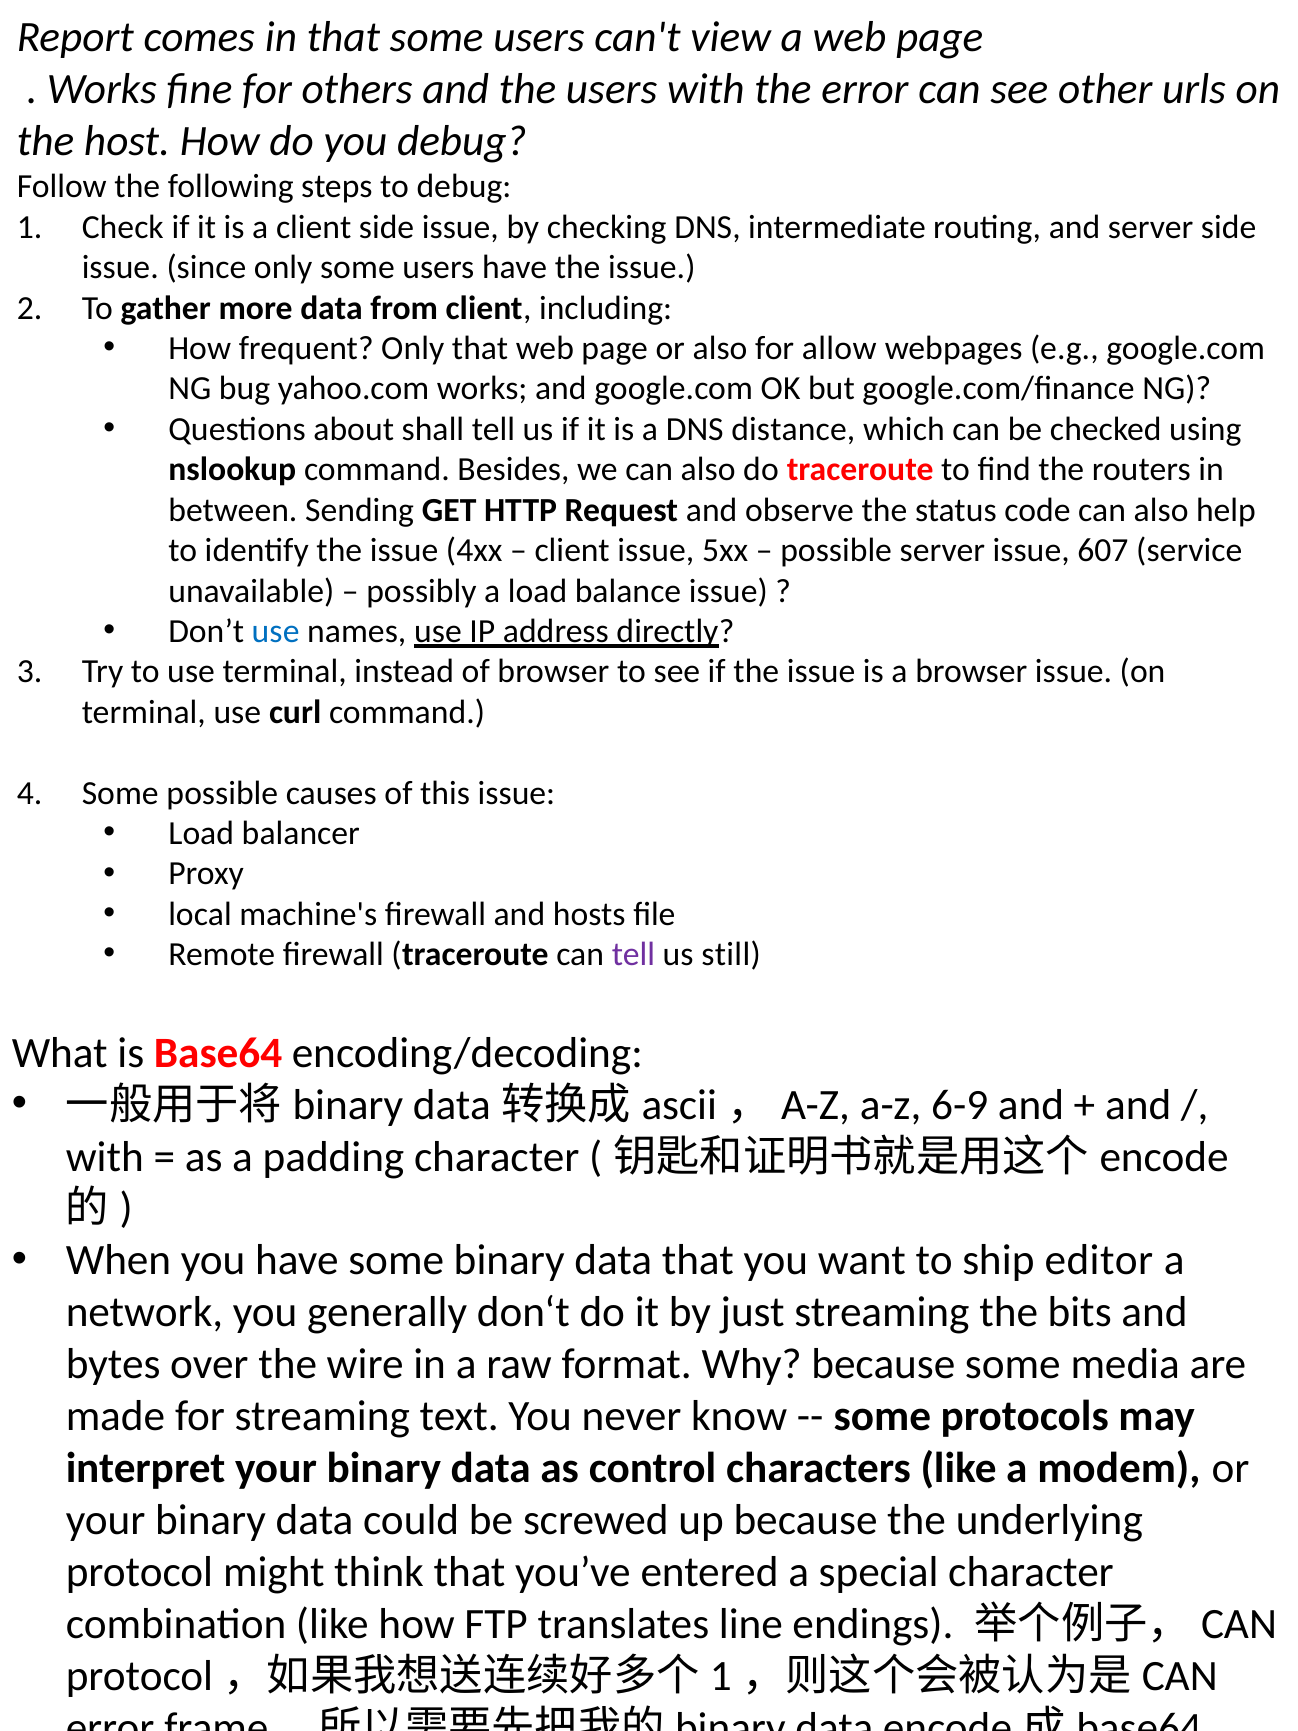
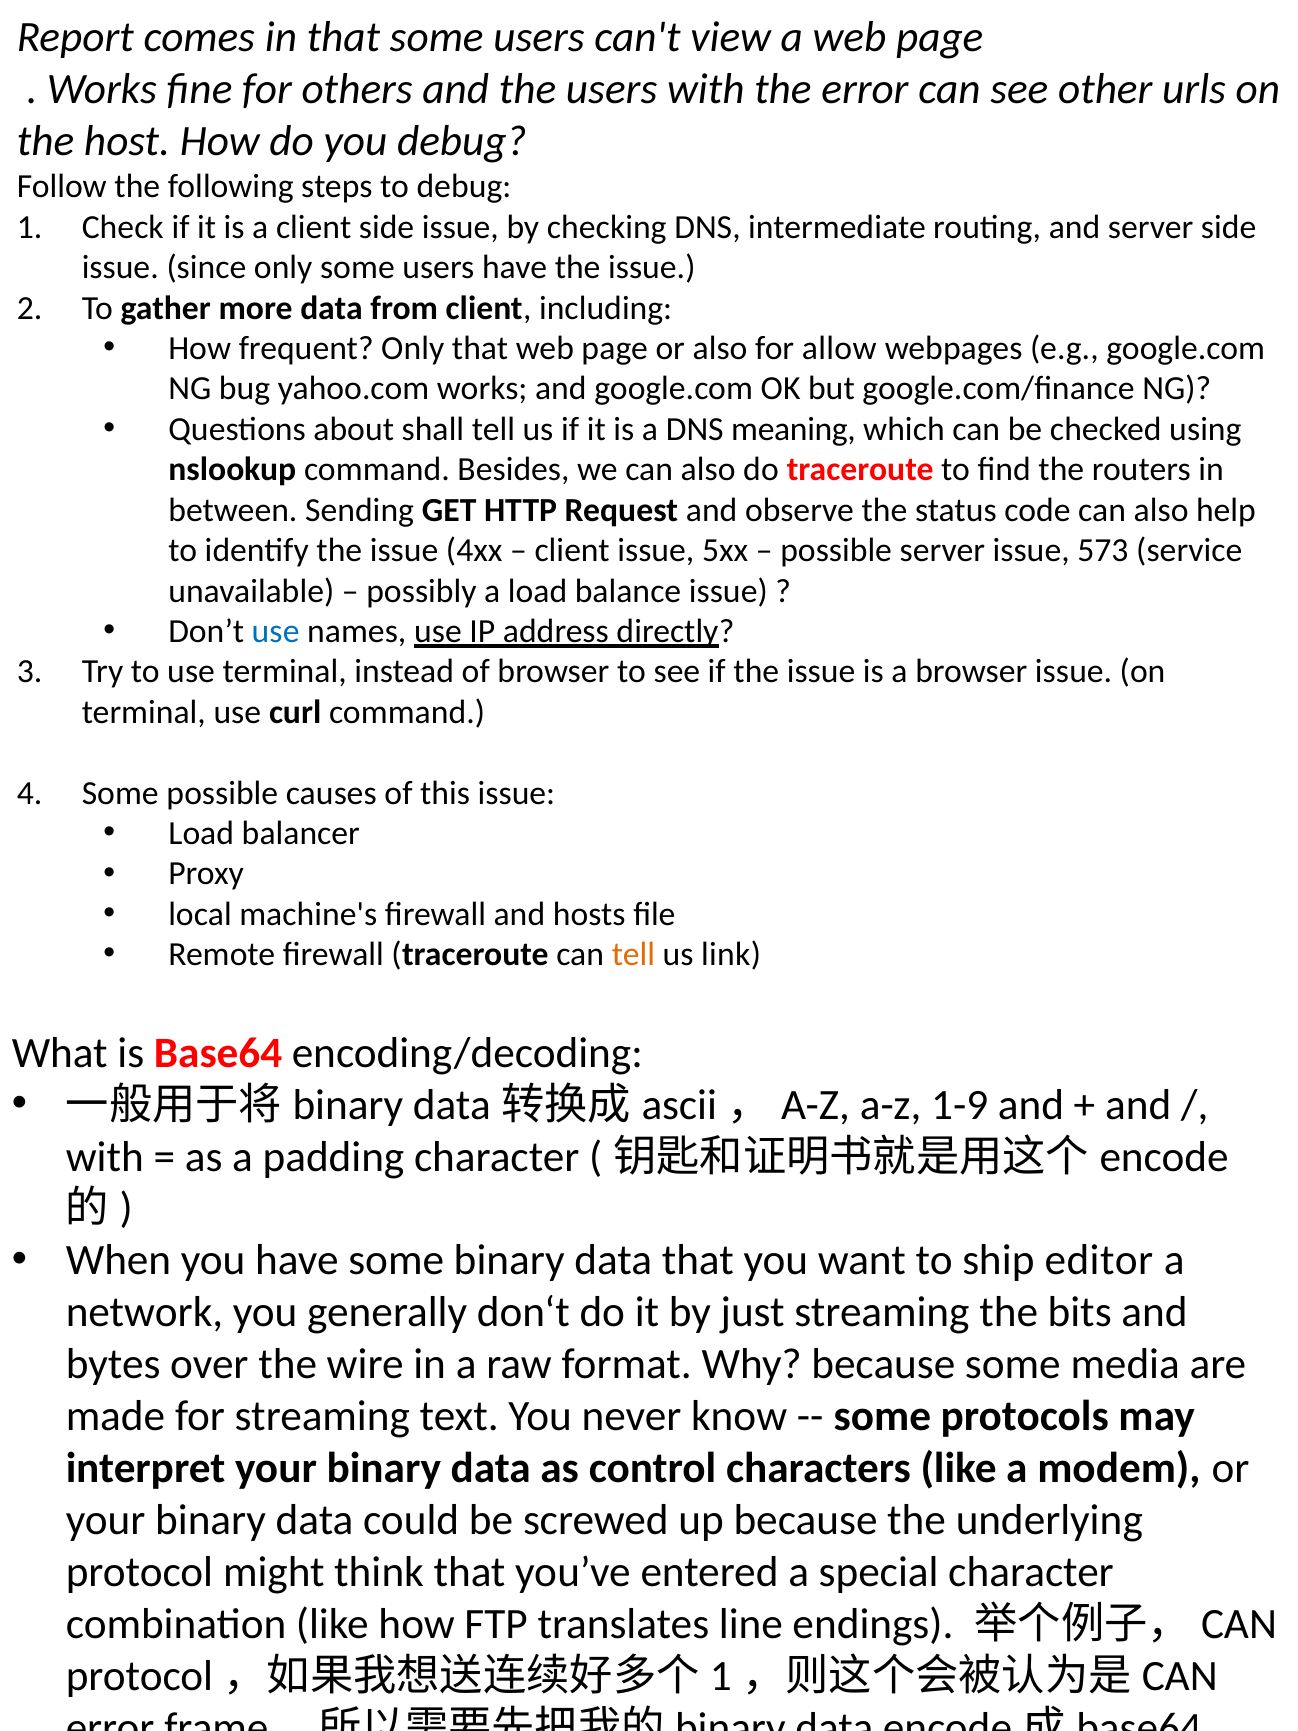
distance: distance -> meaning (794, 429)
607: 607 -> 573 (1103, 550)
tell colour: purple -> orange (633, 954)
still: still -> link (731, 954)
6-9: 6-9 -> 1-9 (960, 1105)
